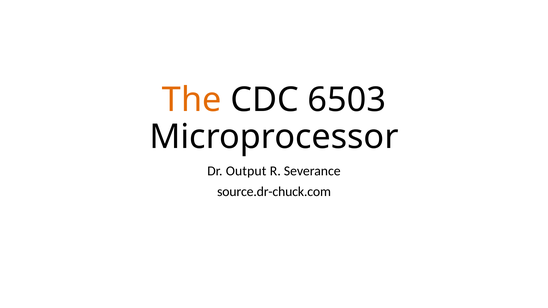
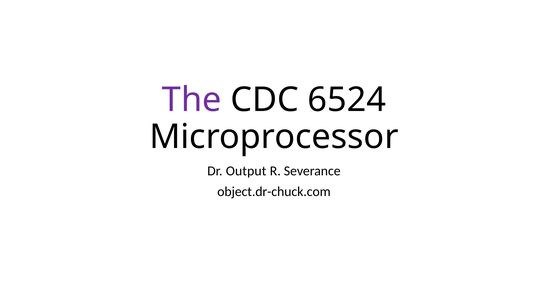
The colour: orange -> purple (192, 100)
6503: 6503 -> 6524 (347, 100)
source.dr-chuck.com: source.dr-chuck.com -> object.dr-chuck.com (274, 192)
